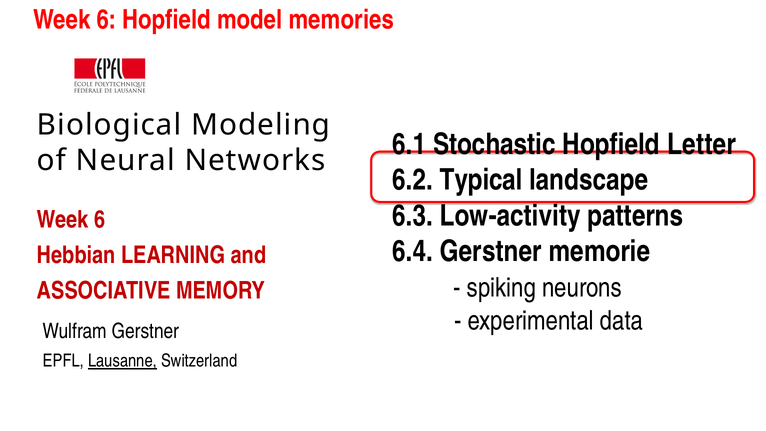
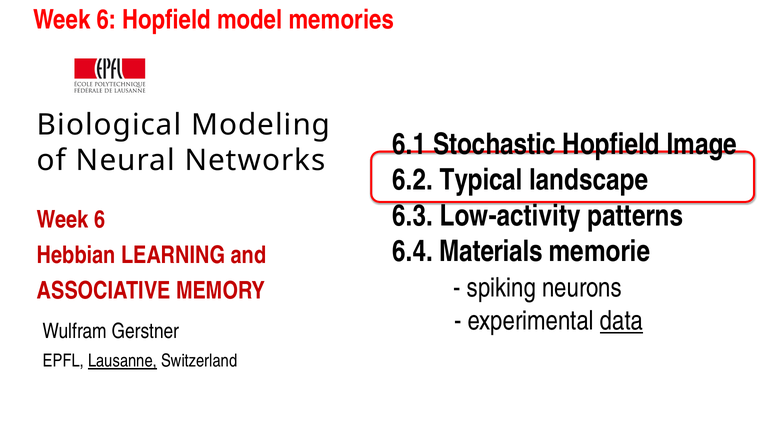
Letter: Letter -> Image (702, 144)
6.4 Gerstner: Gerstner -> Materials (491, 251)
data underline: none -> present (622, 321)
